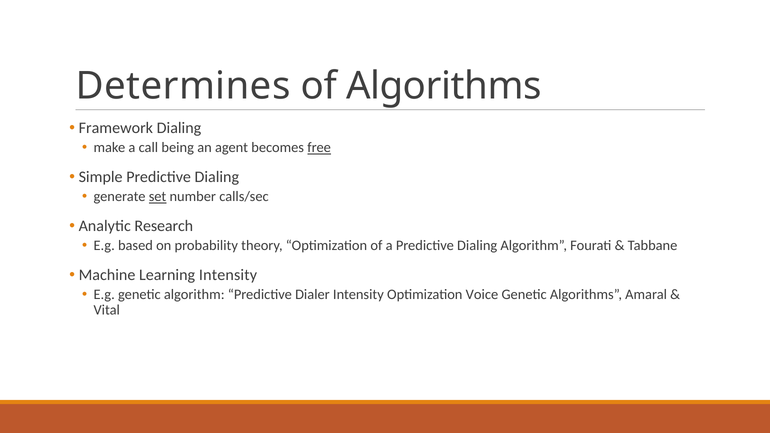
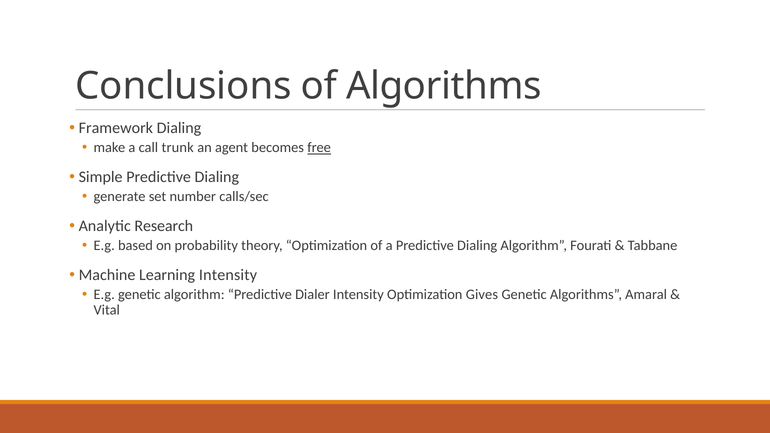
Determines: Determines -> Conclusions (183, 86)
being: being -> trunk (178, 148)
set underline: present -> none (158, 197)
Voice: Voice -> Gives (482, 295)
